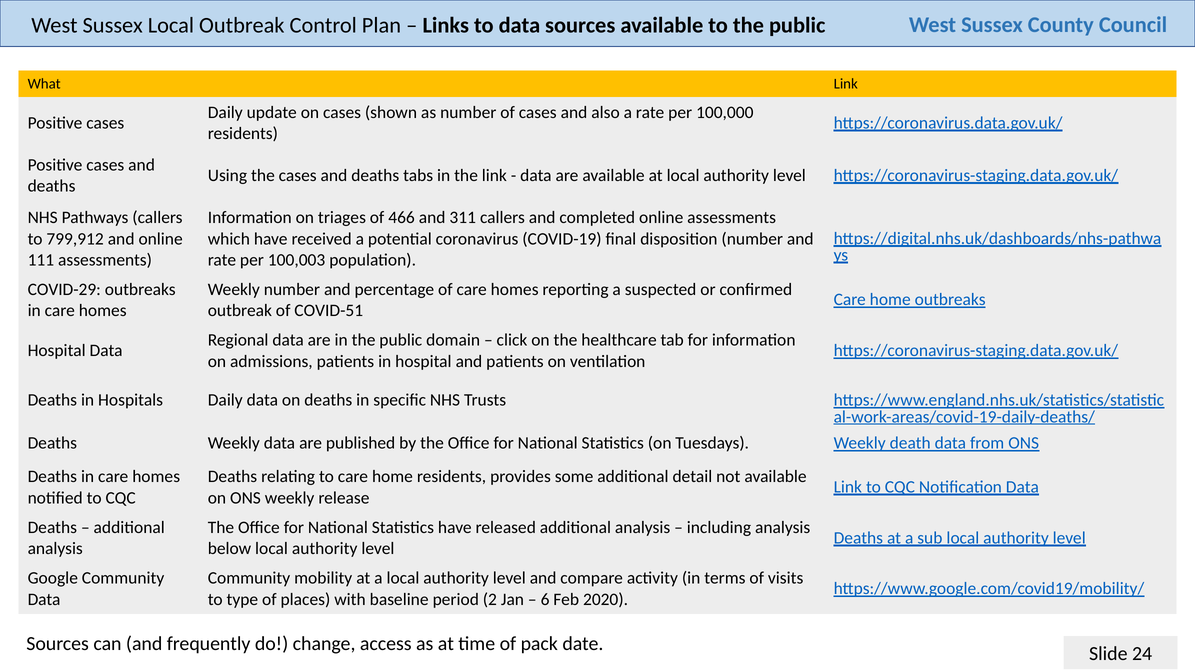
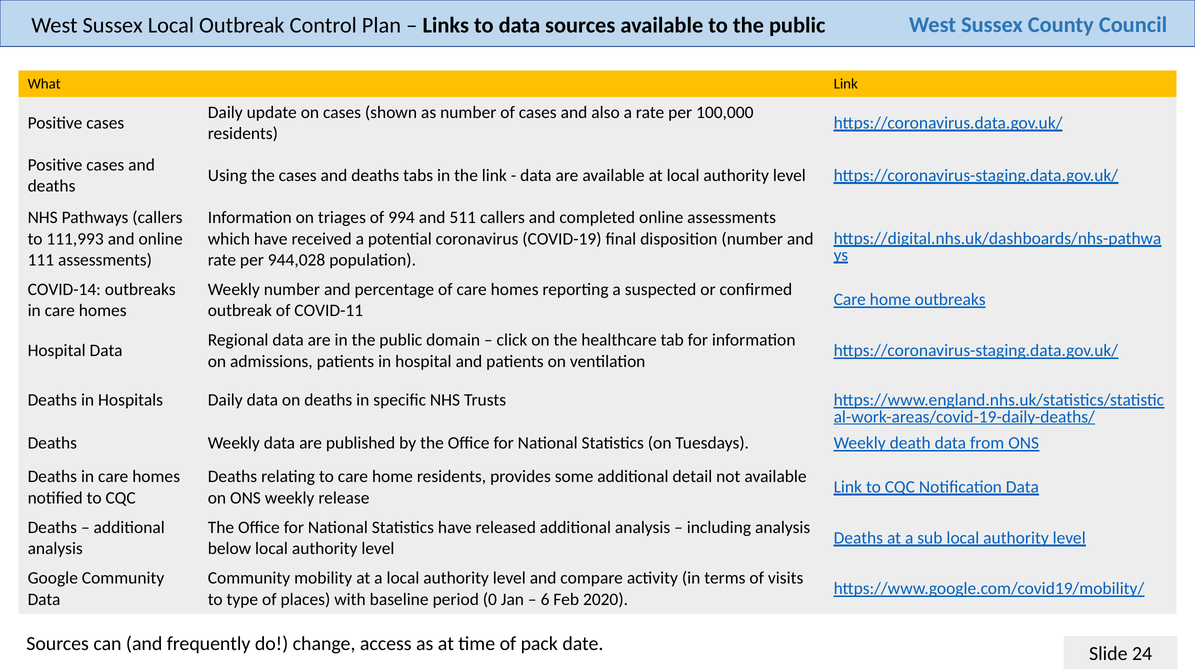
466: 466 -> 994 (402, 218)
311: 311 -> 511 (463, 218)
799,912: 799,912 -> 111,993 (75, 239)
100,003: 100,003 -> 944,028 (297, 260)
COVID-29: COVID-29 -> COVID-14 (64, 289)
COVID-51: COVID-51 -> COVID-11 (329, 311)
2: 2 -> 0 (490, 600)
